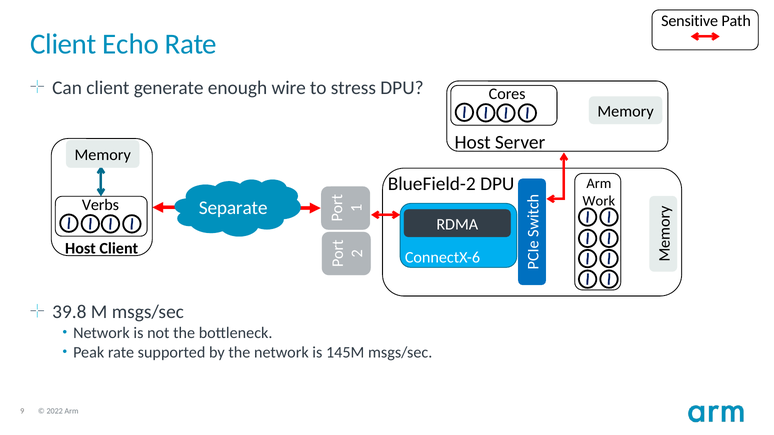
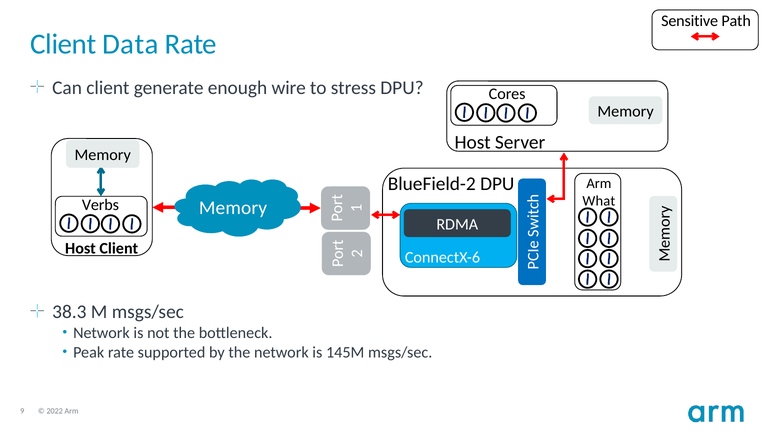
Echo: Echo -> Data (130, 44)
Work: Work -> What (599, 201)
Separate: Separate -> Memory (233, 208)
39.8: 39.8 -> 38.3 (69, 312)
